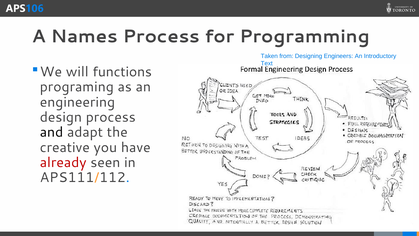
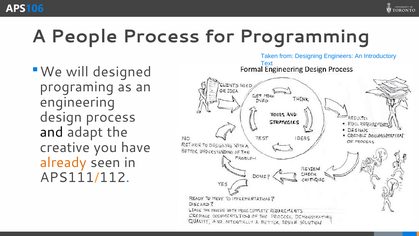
Names: Names -> People (84, 36)
functions: functions -> designed (122, 72)
already colour: red -> orange (63, 162)
